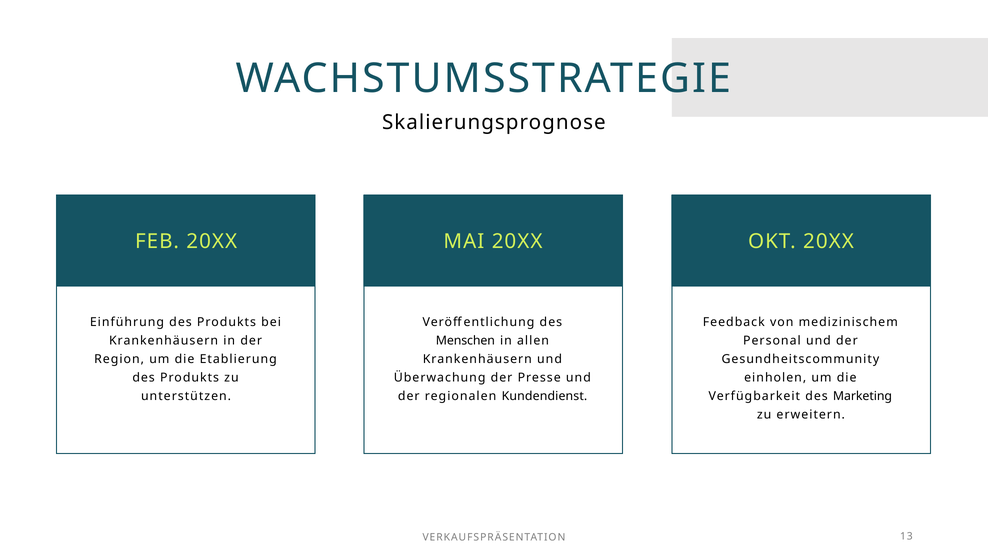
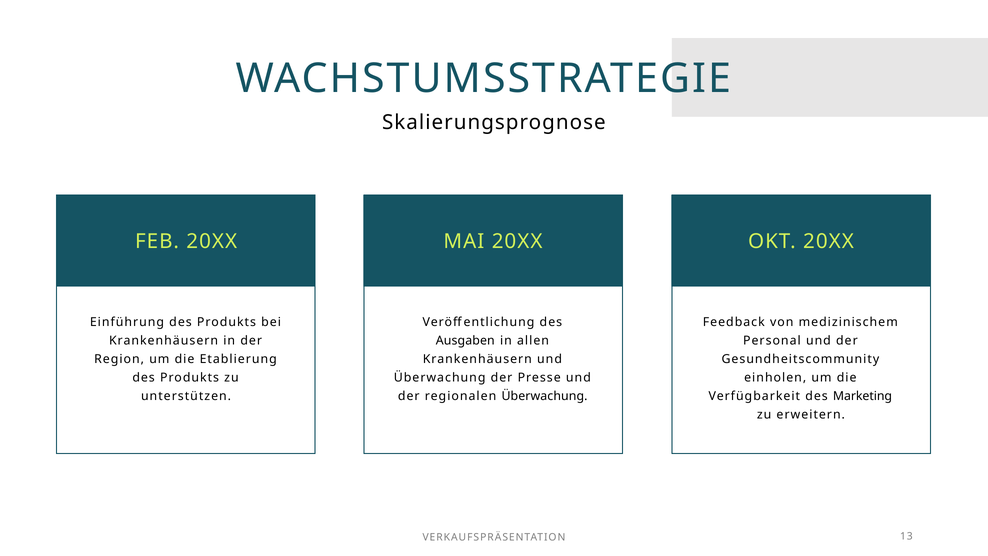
Menschen: Menschen -> Ausgaben (465, 340)
regionalen Kundendienst: Kundendienst -> Überwachung (545, 396)
